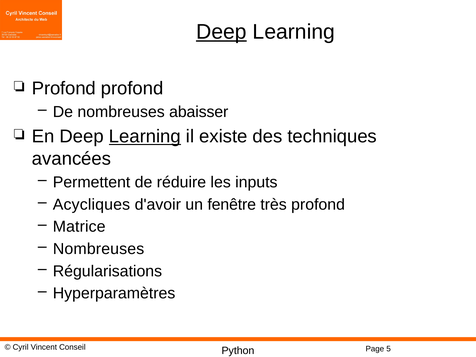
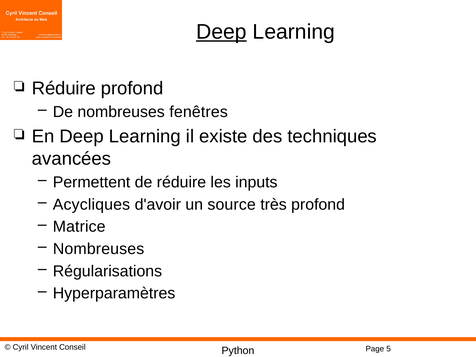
Profond: Profond -> Réduire (64, 88)
abaisser: abaisser -> fenêtres (199, 112)
Learning underline: present -> none (145, 136)
fenêtre: fenêtre -> source (232, 205)
